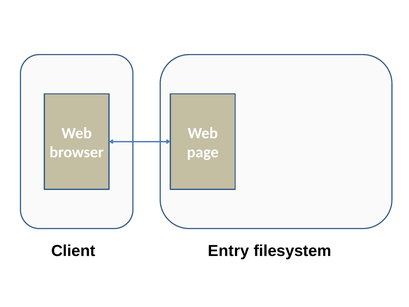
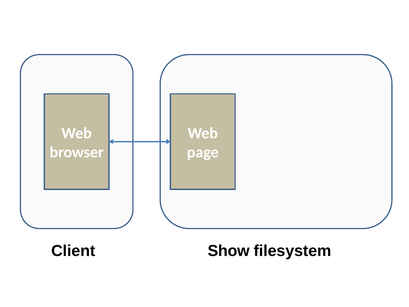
Entry: Entry -> Show (229, 251)
